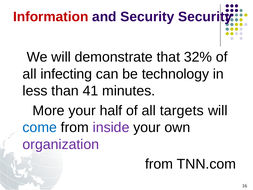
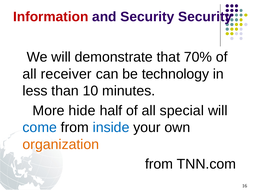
32%: 32% -> 70% (198, 57)
infecting: infecting -> receiver (66, 74)
41: 41 -> 10 (90, 91)
More your: your -> hide (82, 110)
targets: targets -> special (182, 110)
inside colour: purple -> blue (111, 127)
organization colour: purple -> orange (61, 144)
